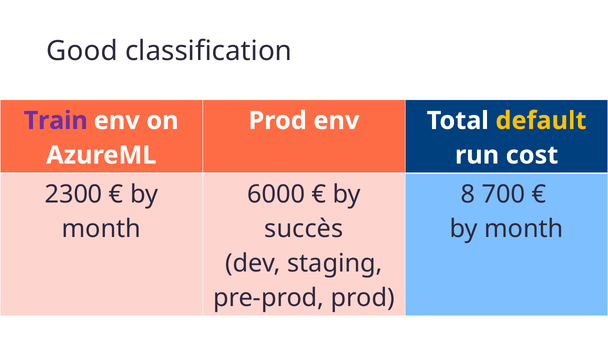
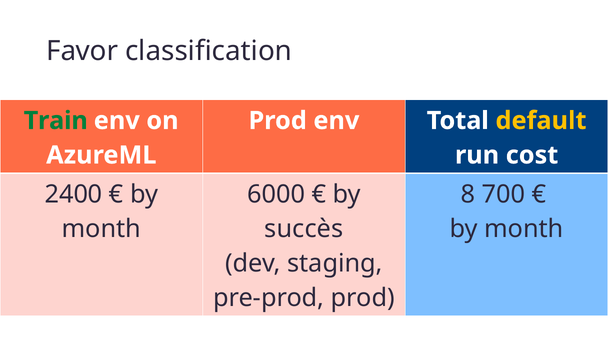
Good: Good -> Favor (82, 51)
Train colour: purple -> green (56, 121)
2300: 2300 -> 2400 (74, 194)
